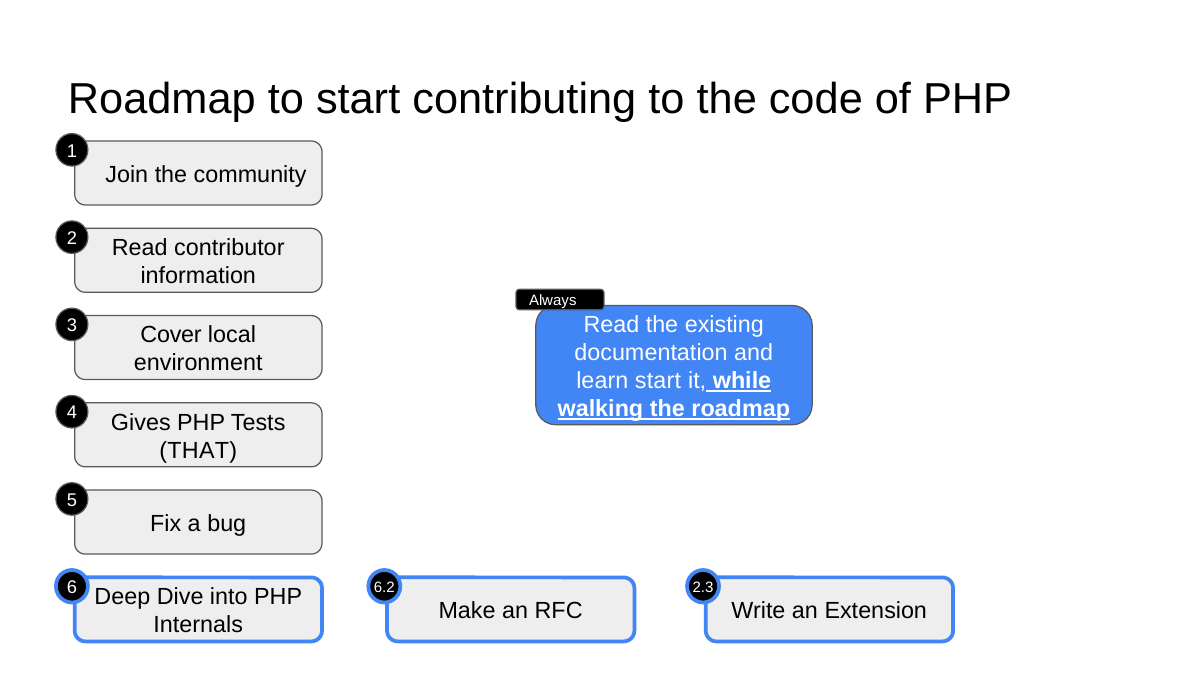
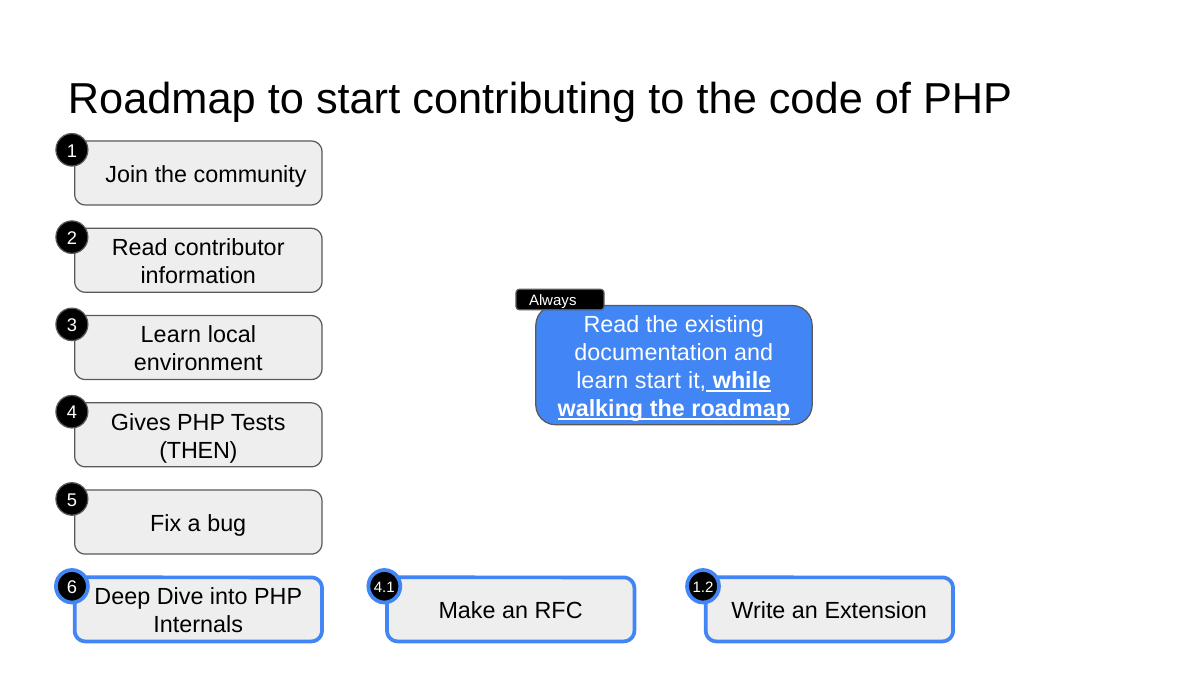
Cover: Cover -> Learn (171, 335)
THAT: THAT -> THEN (198, 450)
6.2: 6.2 -> 4.1 (384, 587)
2.3: 2.3 -> 1.2 (703, 587)
